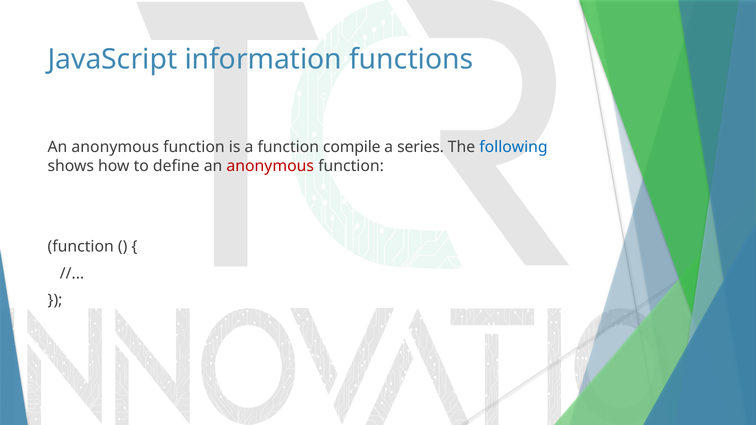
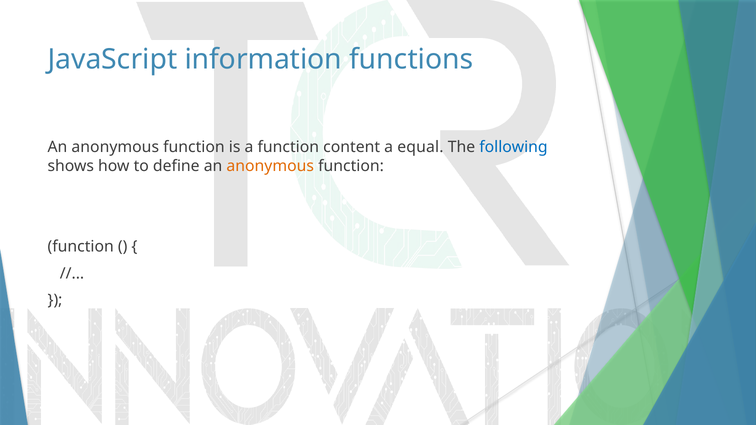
compile: compile -> content (352, 147)
series: series -> equal (420, 147)
anonymous colour: red -> orange (270, 166)
